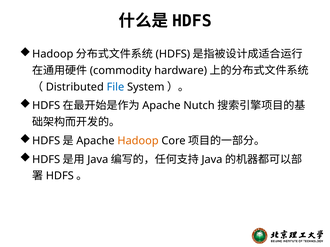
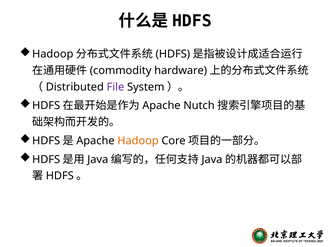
File colour: blue -> purple (115, 87)
